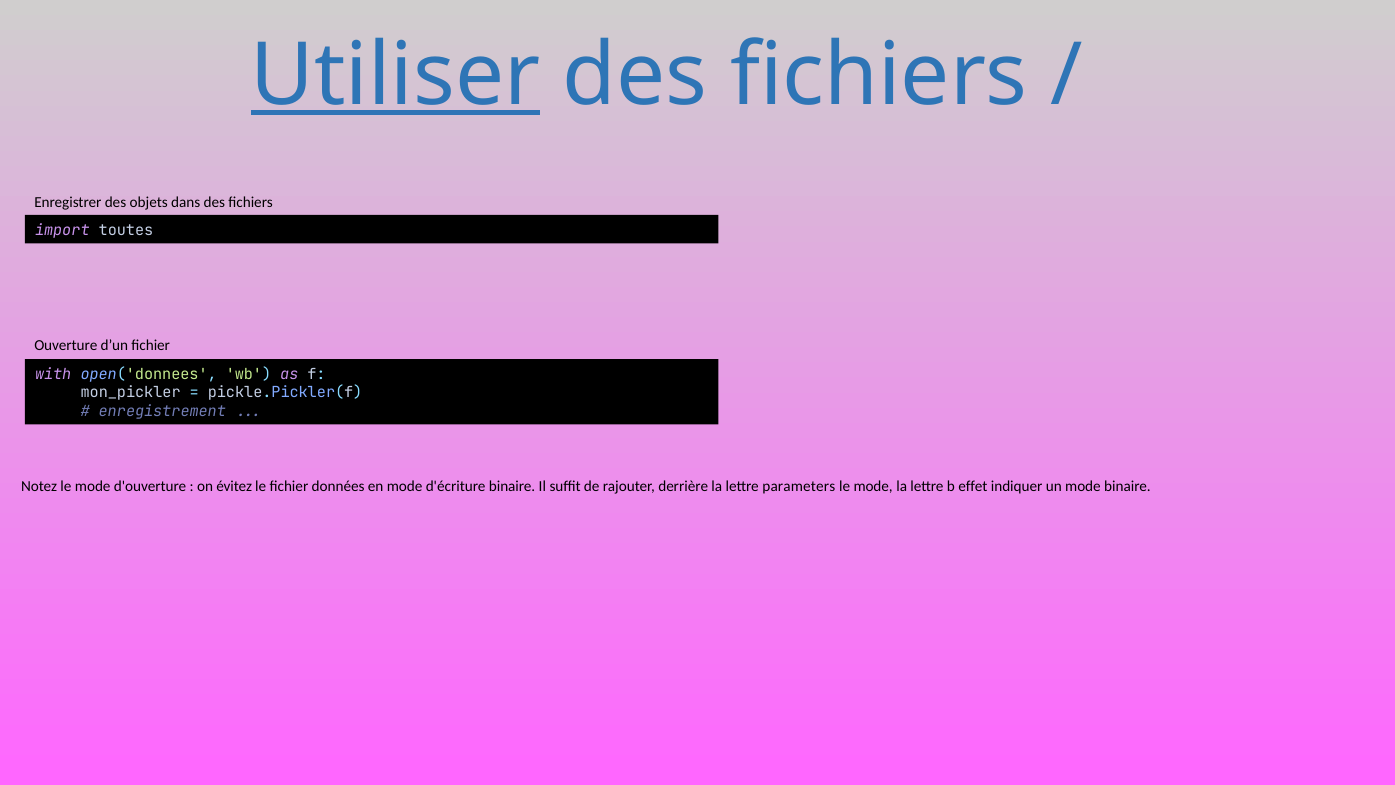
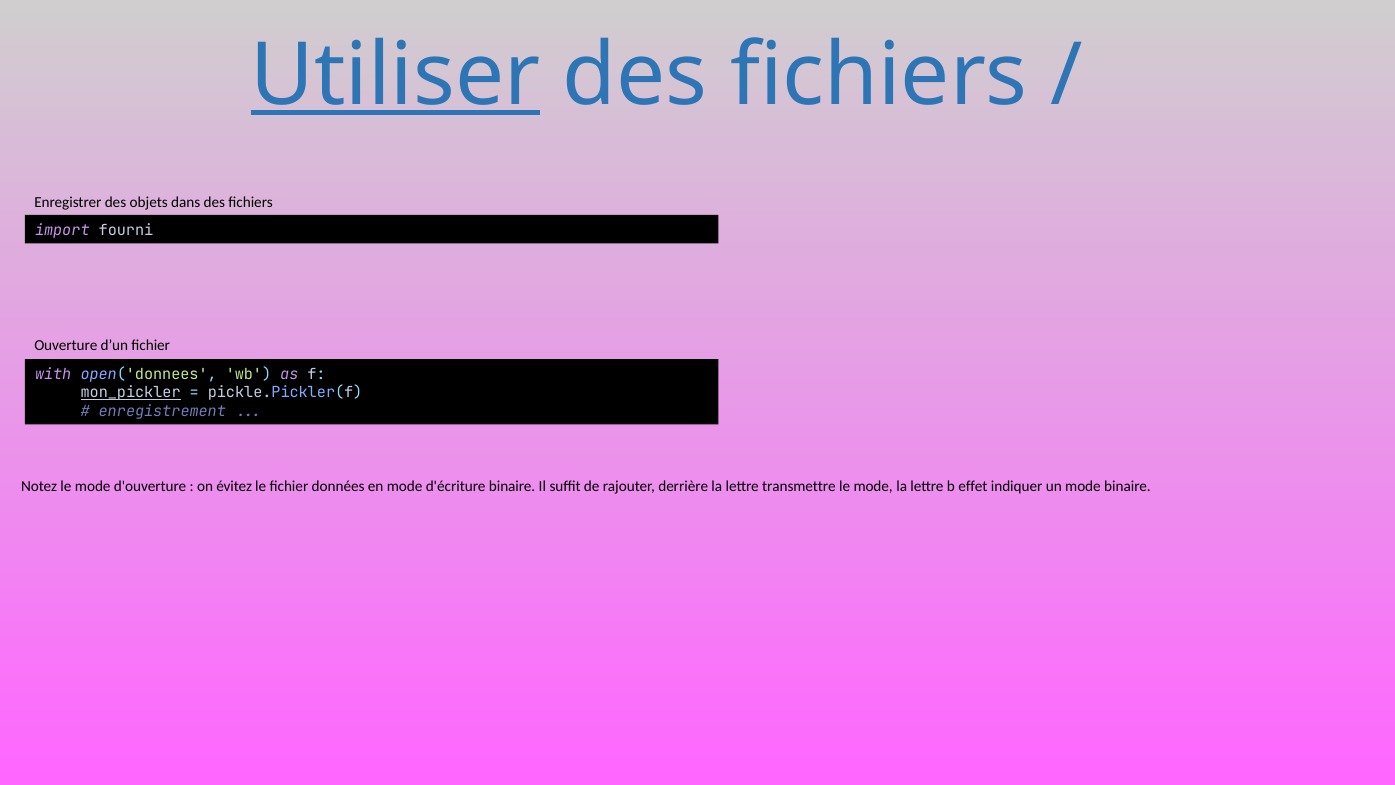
toutes: toutes -> fourni (126, 230)
mon_pickler underline: none -> present (131, 393)
parameters: parameters -> transmettre (799, 486)
